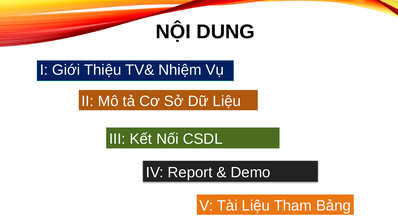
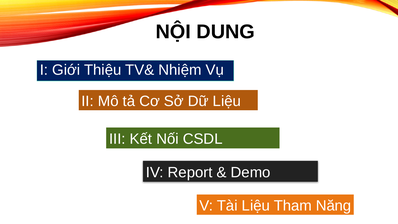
Bảng: Bảng -> Năng (334, 206)
